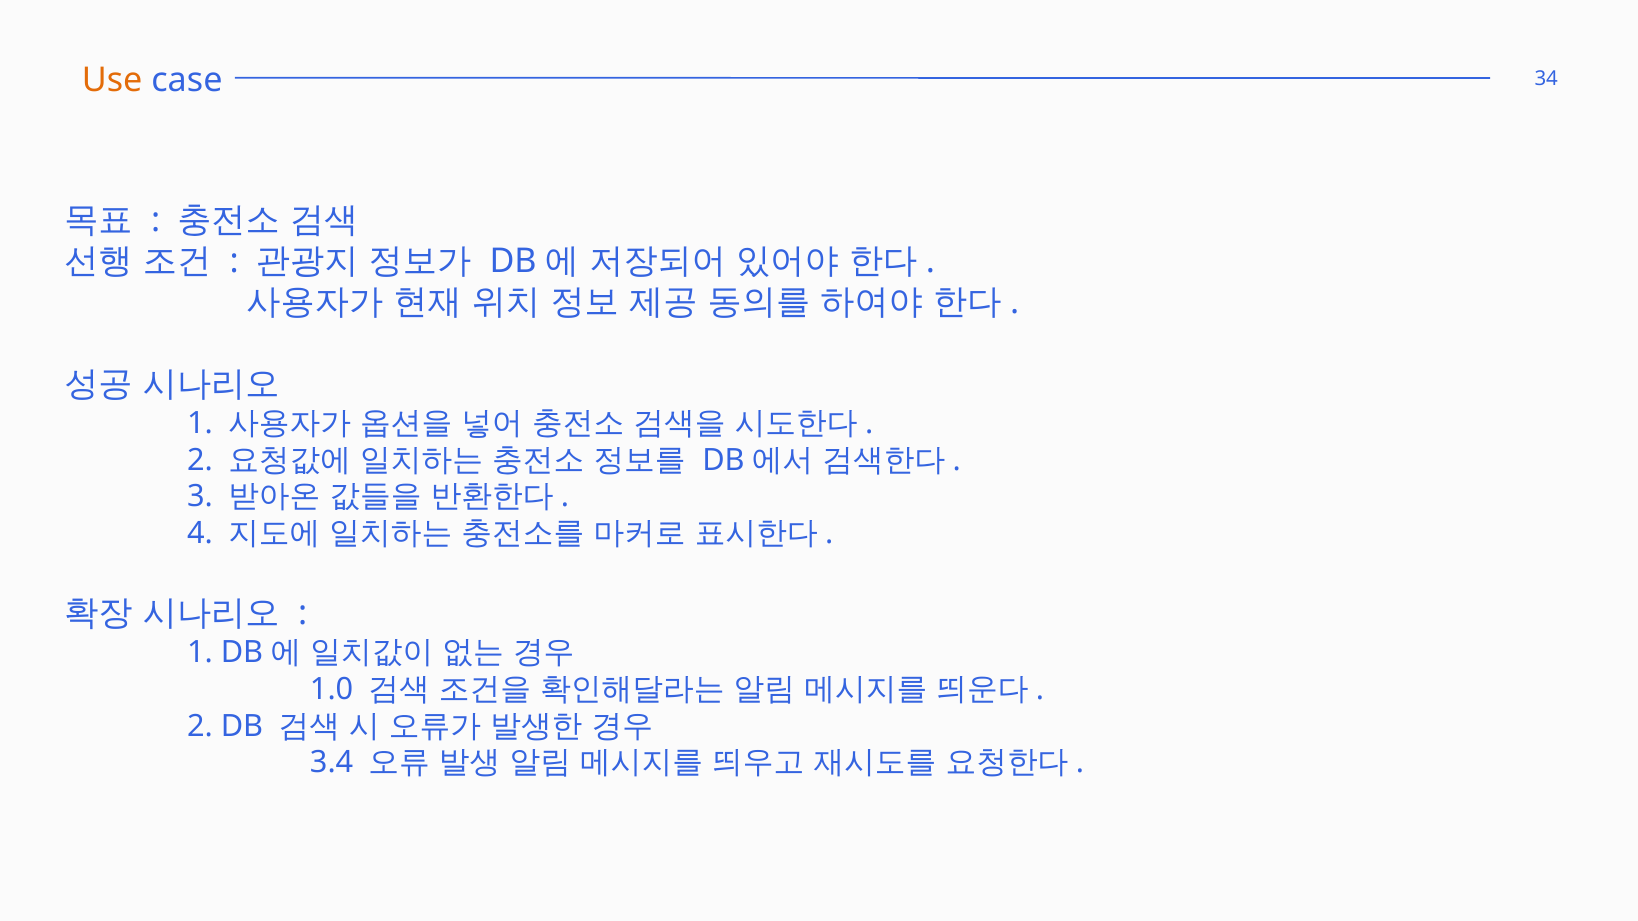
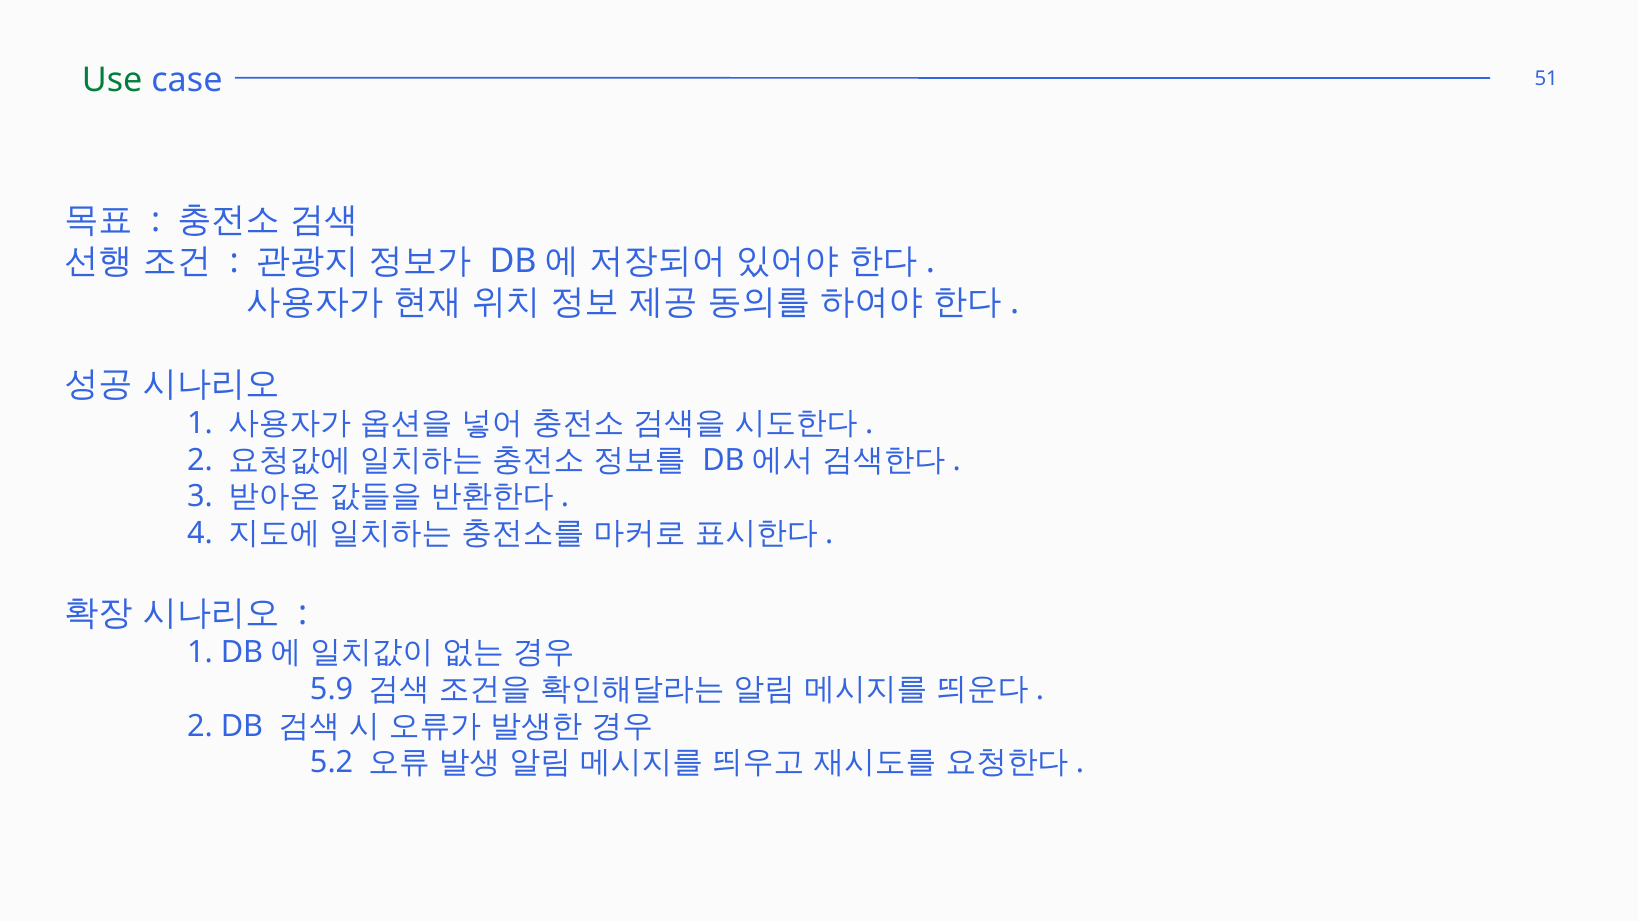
Use colour: orange -> green (112, 80)
34: 34 -> 51 (1546, 79)
1.0: 1.0 -> 5.9 (332, 689)
3.4: 3.4 -> 5.2 (332, 763)
